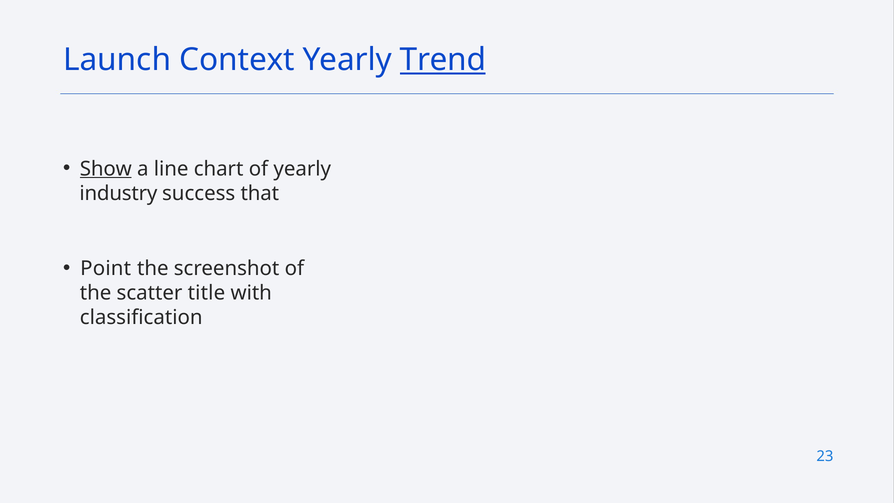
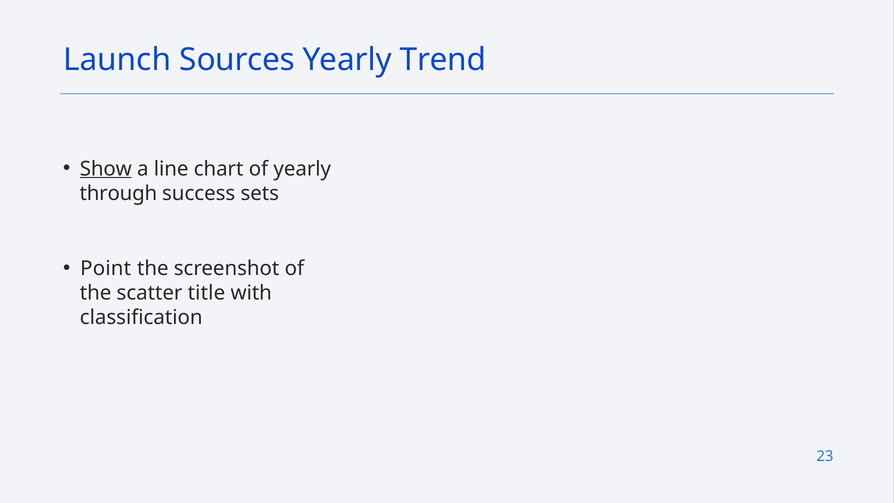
Context: Context -> Sources (237, 60)
Trend underline: present -> none (443, 60)
industry: industry -> through (118, 193)
that: that -> sets (260, 193)
